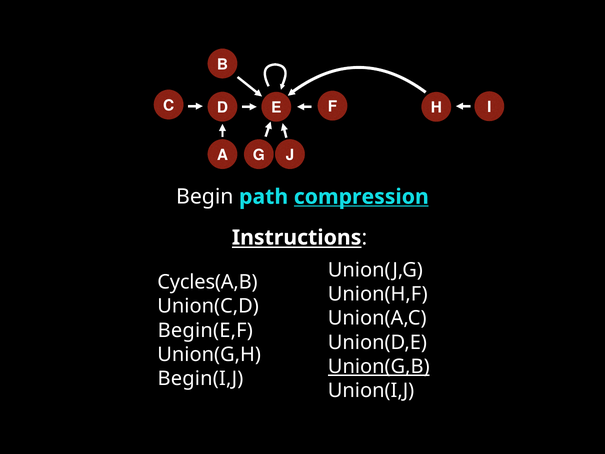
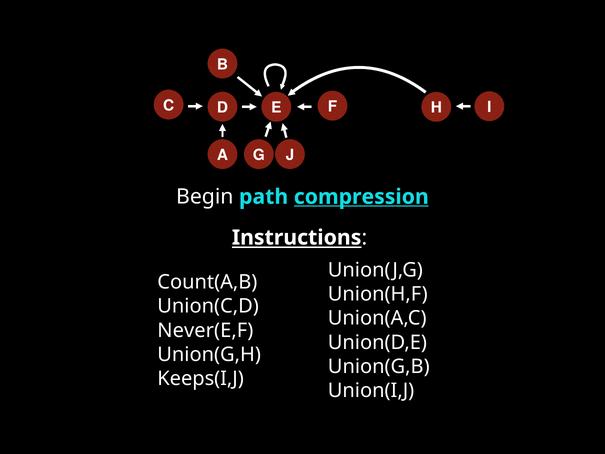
Cycles(A,B: Cycles(A,B -> Count(A,B (207, 282)
Begin(E,F: Begin(E,F -> Never(E,F (205, 330)
Union(G,B underline: present -> none (379, 366)
Begin(I,J: Begin(I,J -> Keeps(I,J (201, 378)
